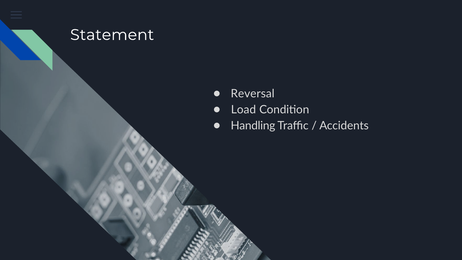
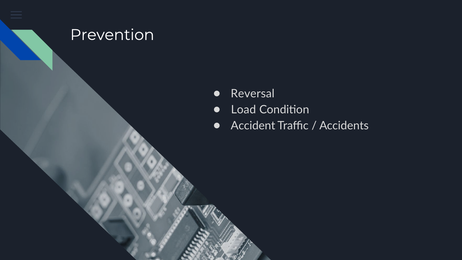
Statement: Statement -> Prevention (112, 35)
Handling: Handling -> Accident (253, 125)
